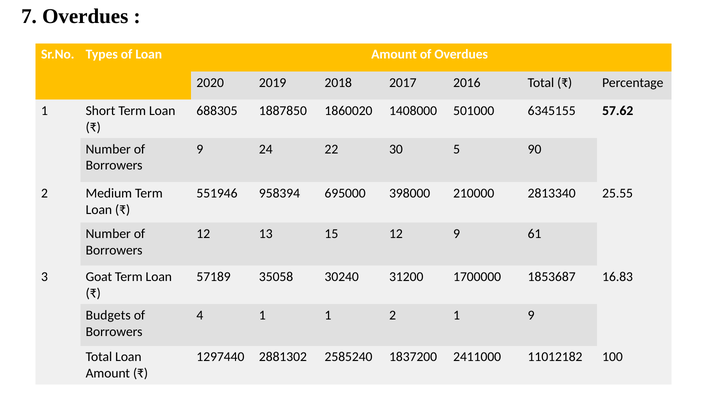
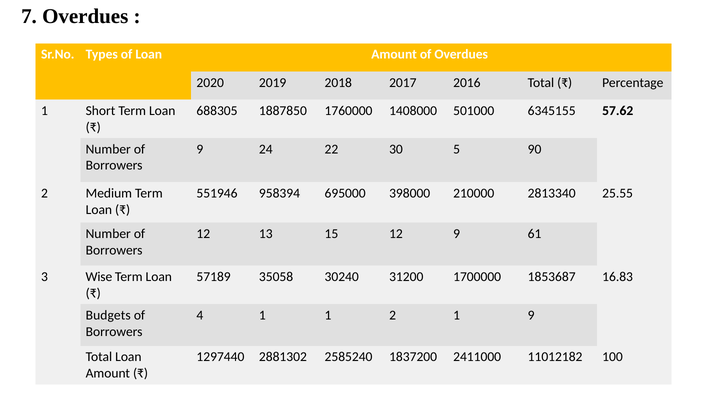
1860020: 1860020 -> 1760000 (349, 111)
Goat: Goat -> Wise (99, 277)
